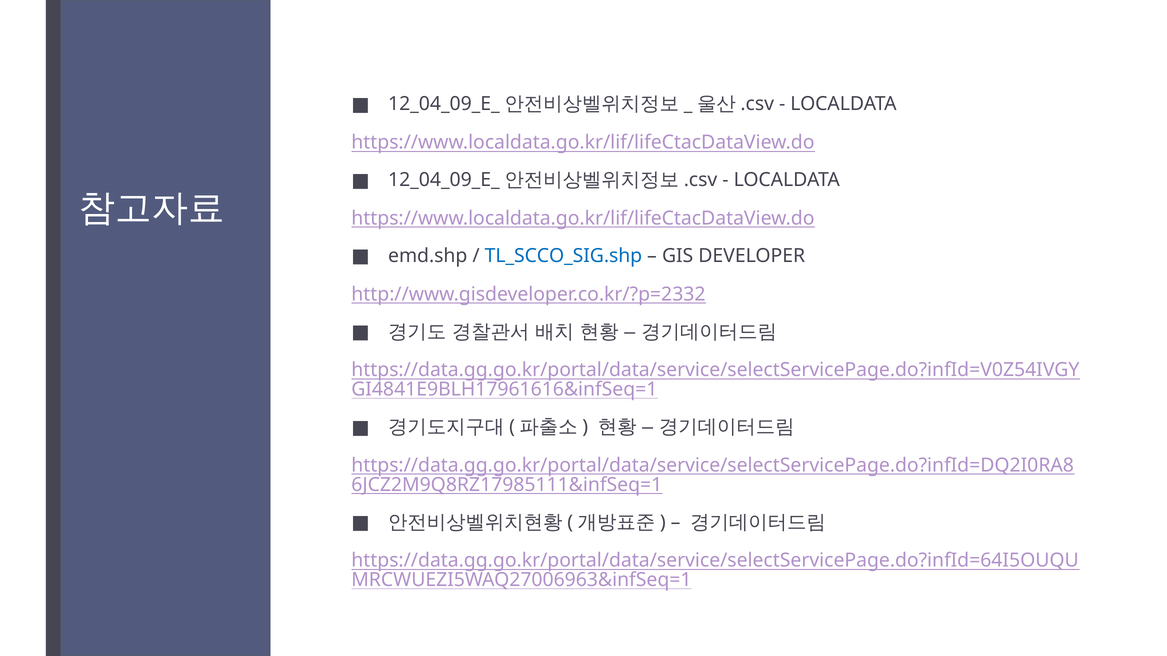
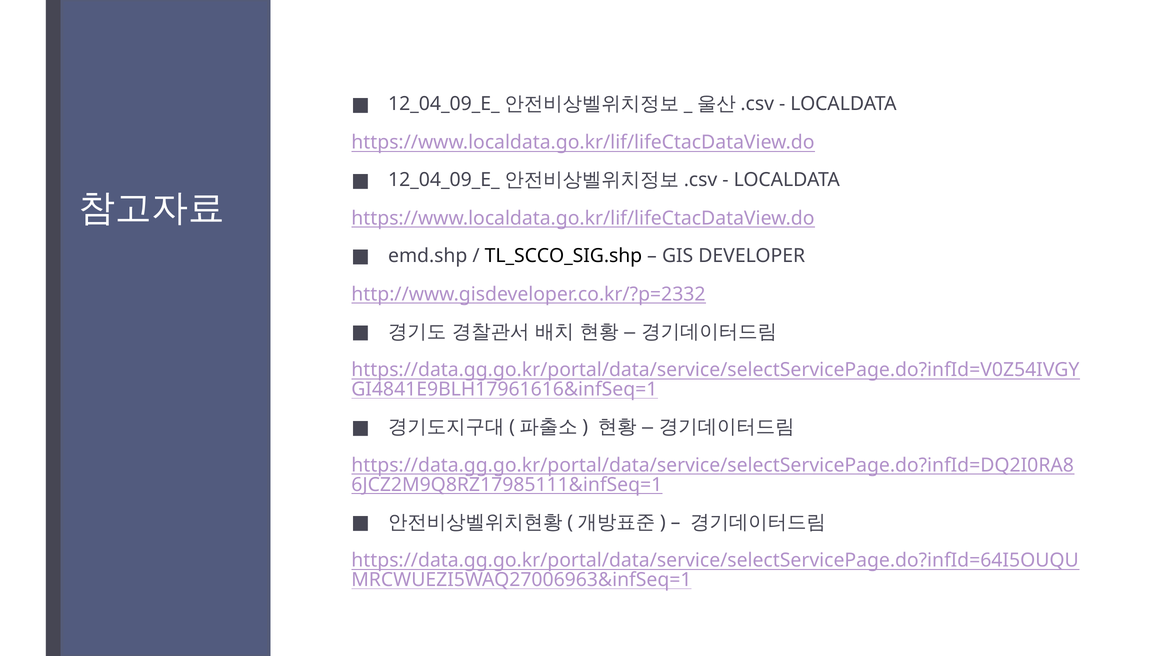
TL_SCCO_SIG.shp colour: blue -> black (563, 256)
